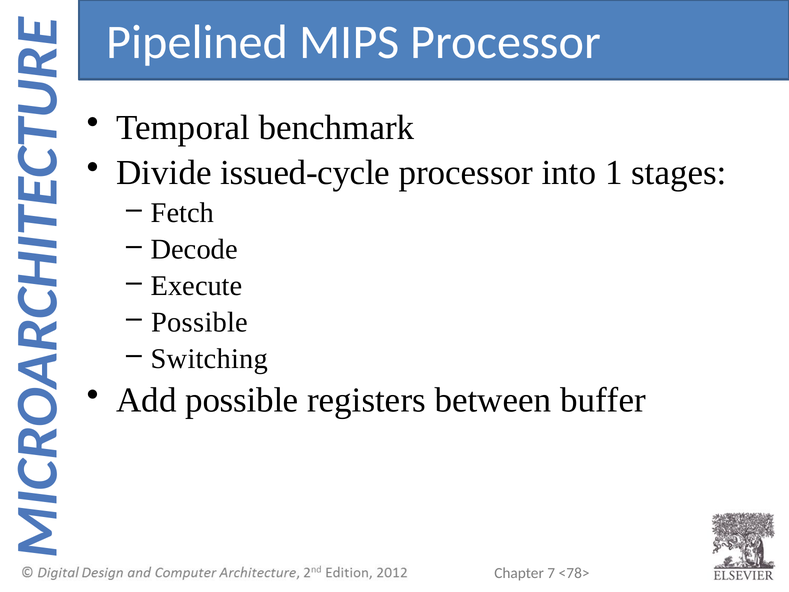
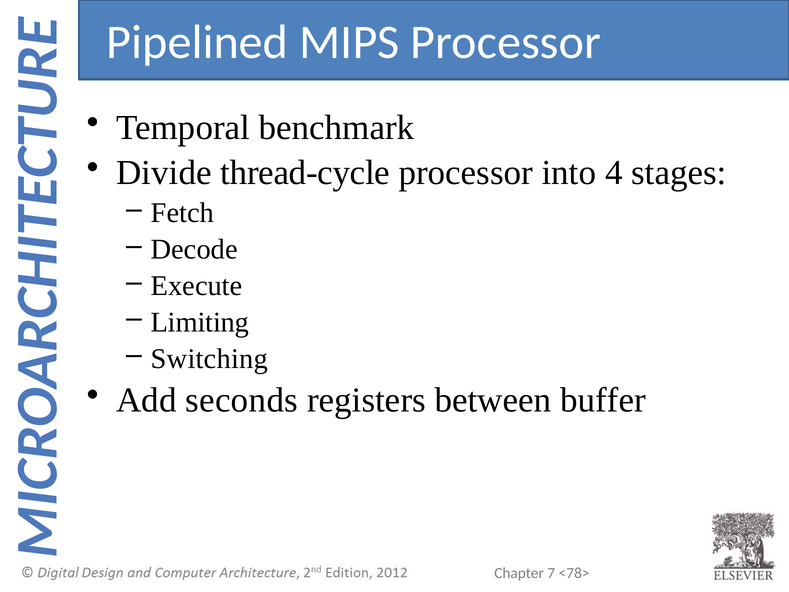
issued-cycle: issued-cycle -> thread-cycle (305, 173)
1: 1 -> 4 (614, 173)
Possible: Possible -> Limiting (200, 322)
Add possible: possible -> seconds (242, 400)
